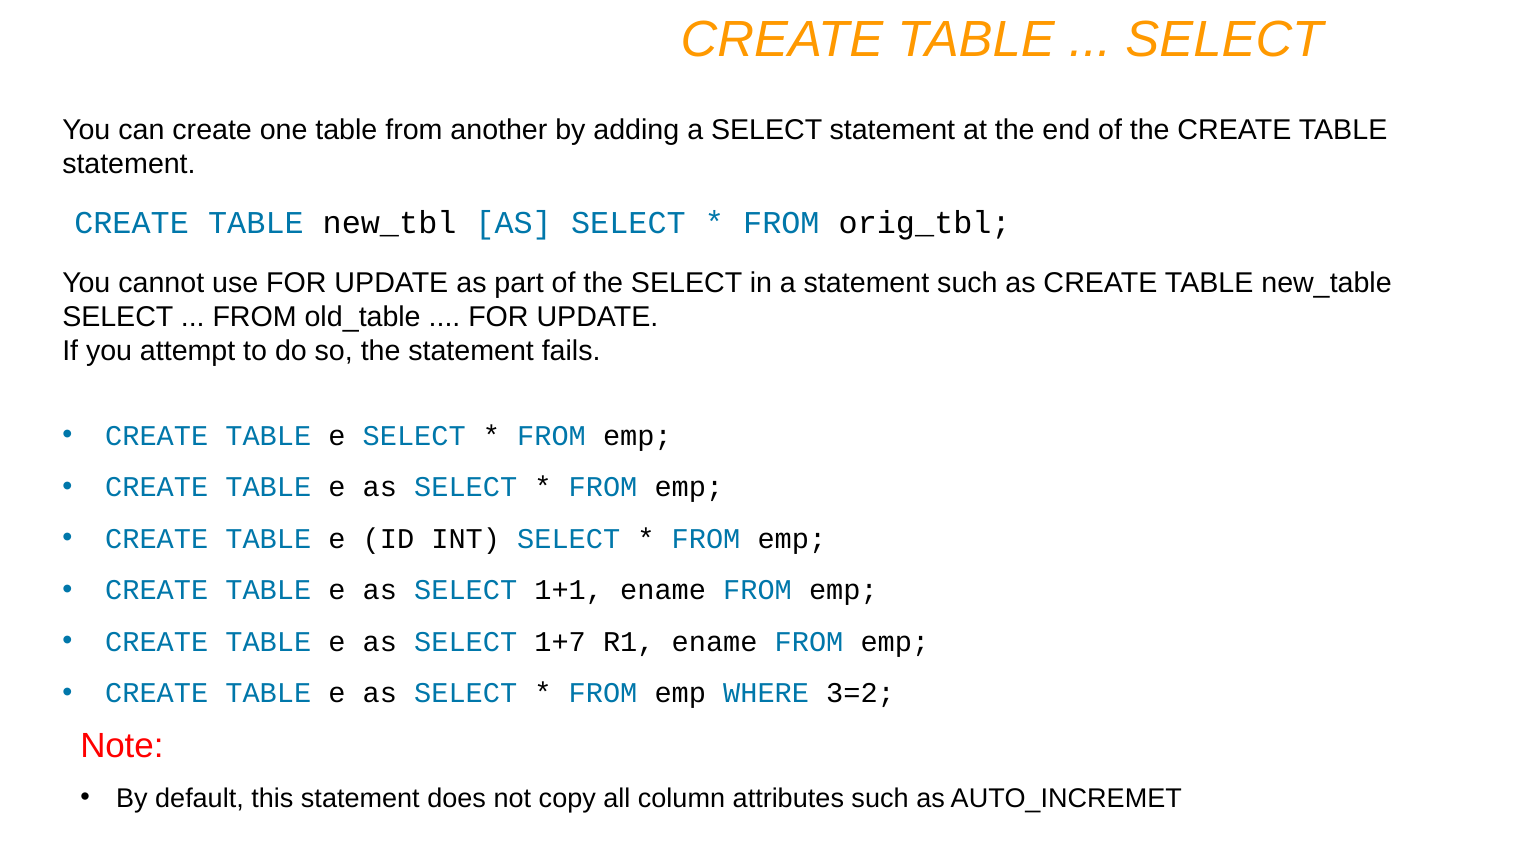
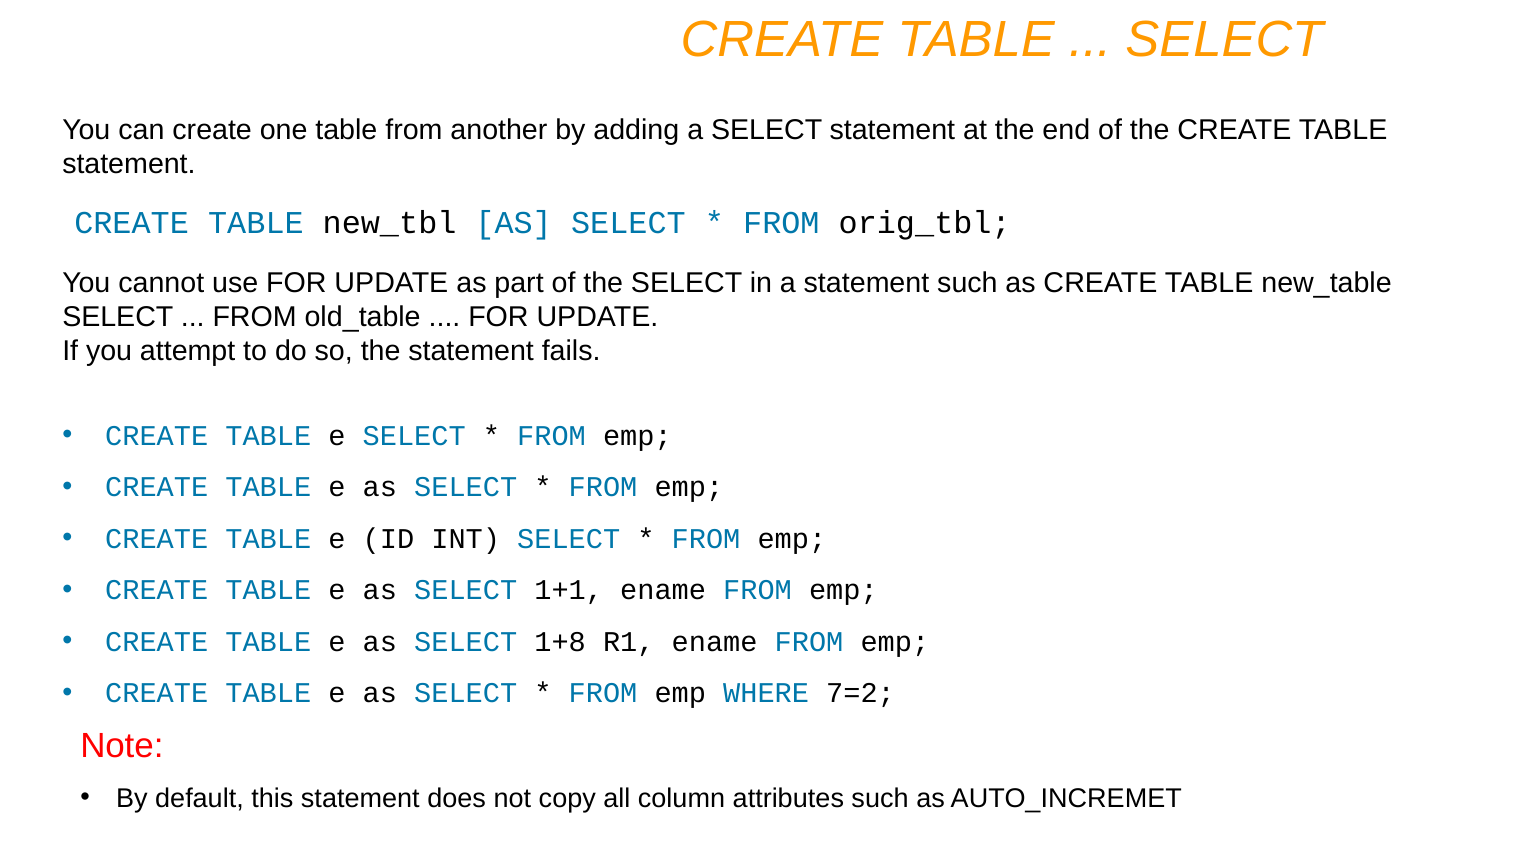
1+7: 1+7 -> 1+8 (560, 642)
3=2: 3=2 -> 7=2 (861, 693)
